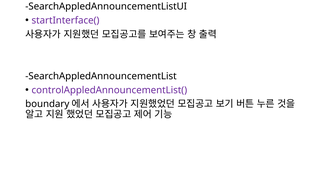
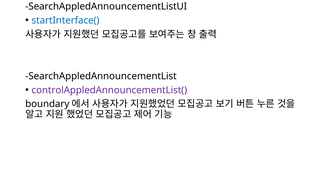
startInterface( colour: purple -> blue (65, 20)
